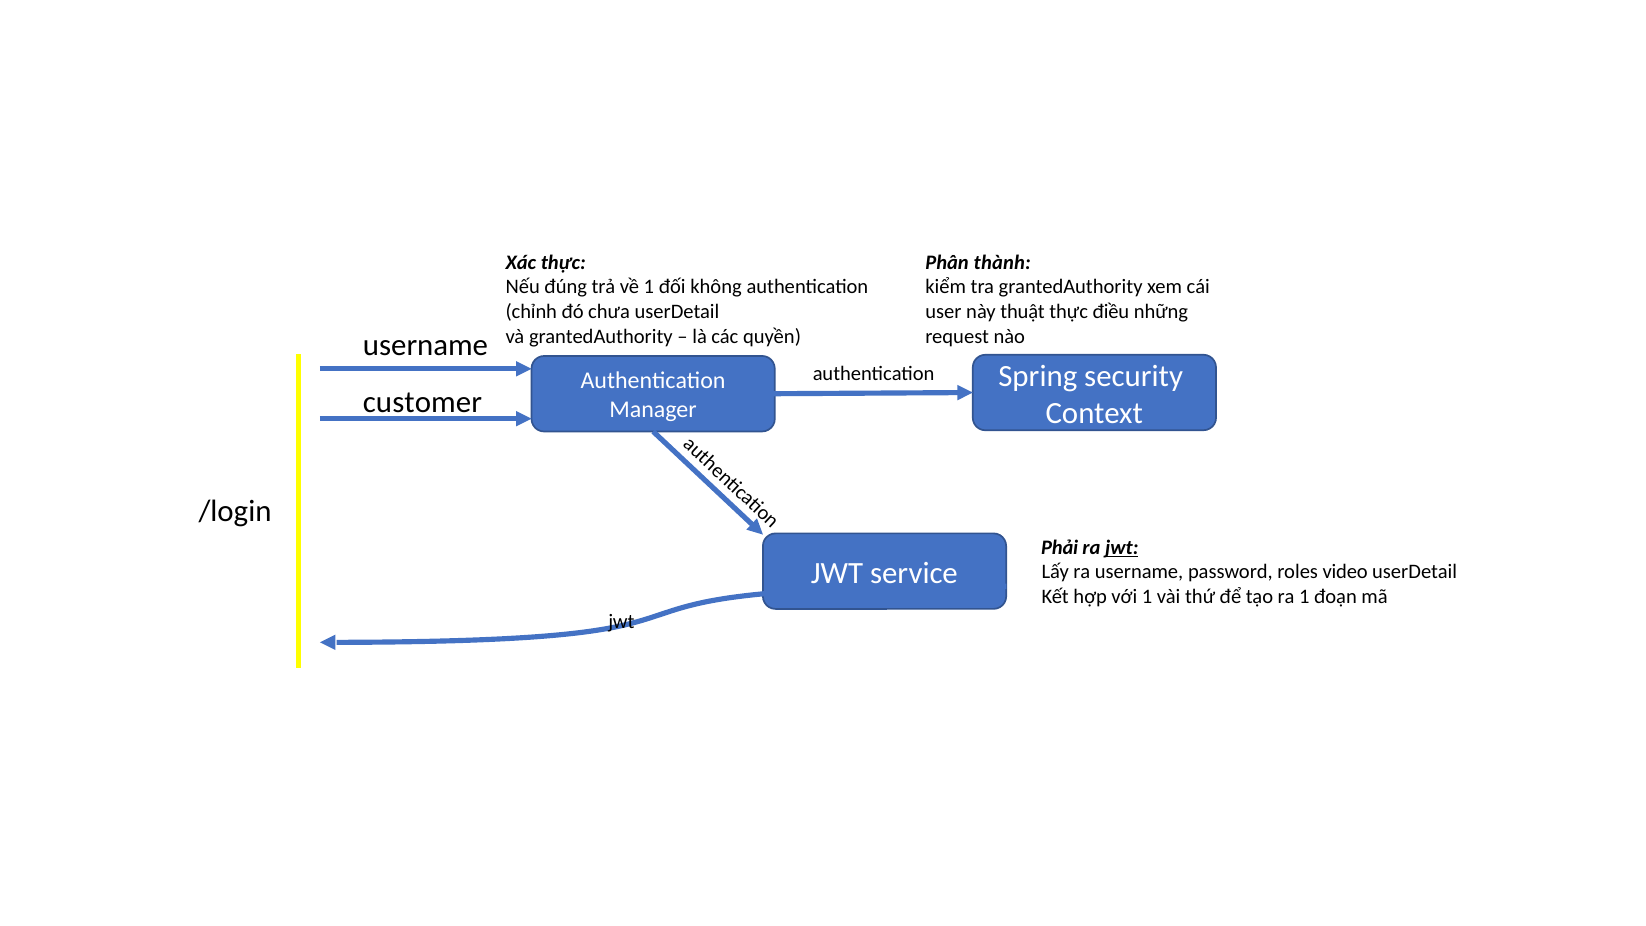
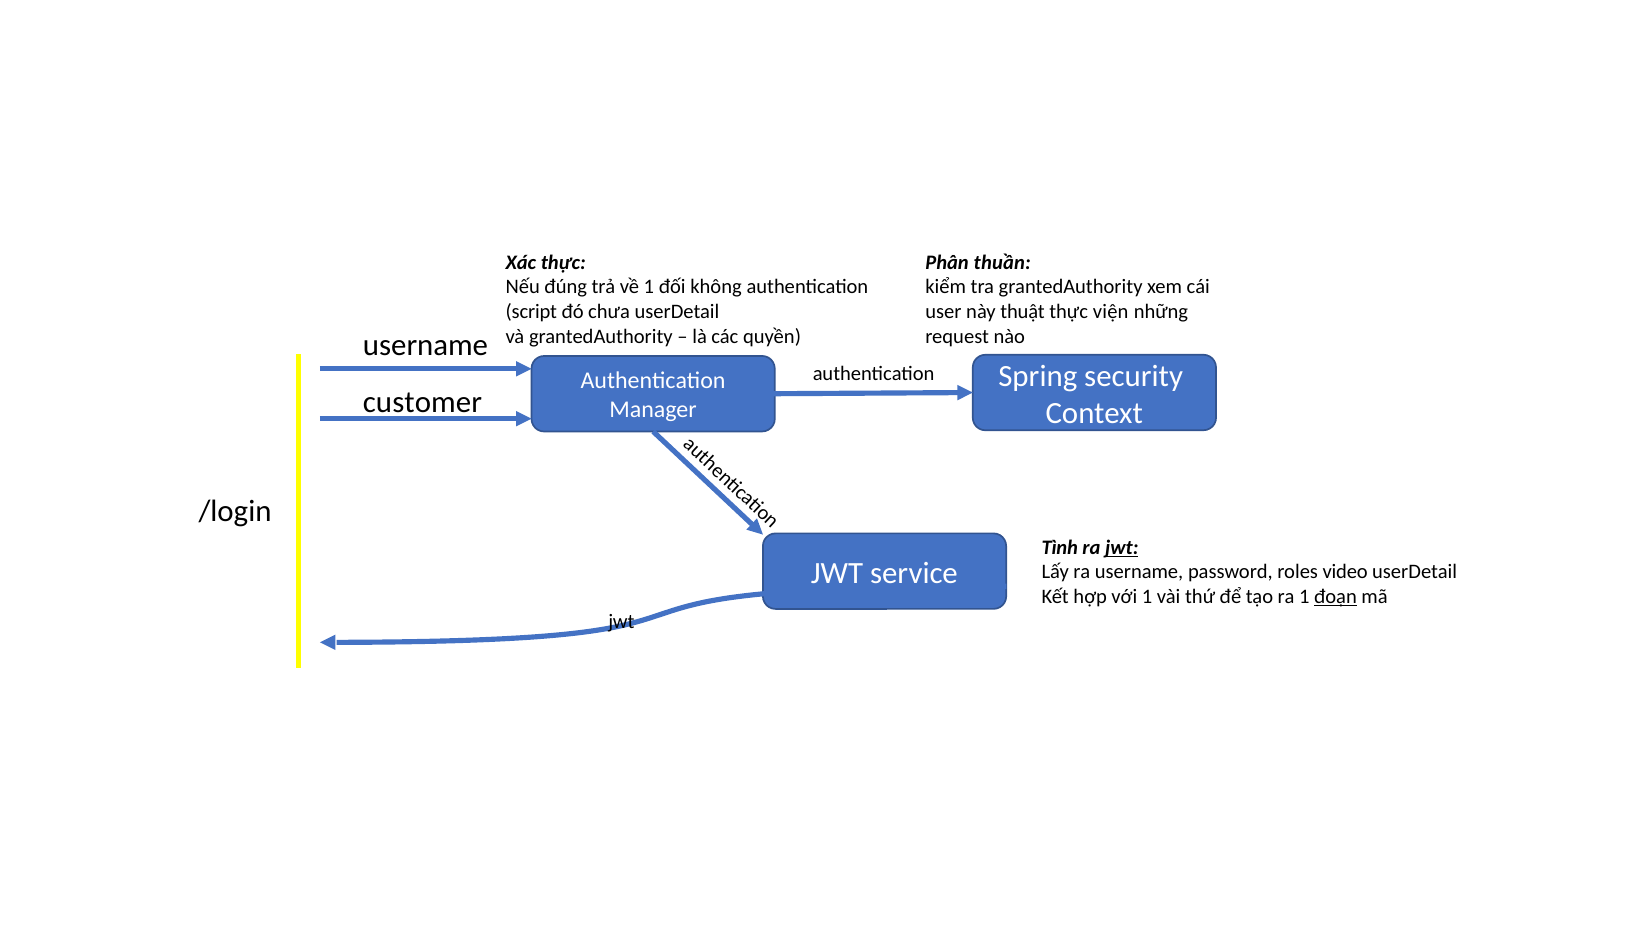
thành: thành -> thuần (1002, 262)
điều: điều -> viện (1111, 312)
chỉnh: chỉnh -> script (531, 312)
Phải: Phải -> Tình (1060, 547)
đoạn underline: none -> present (1335, 597)
